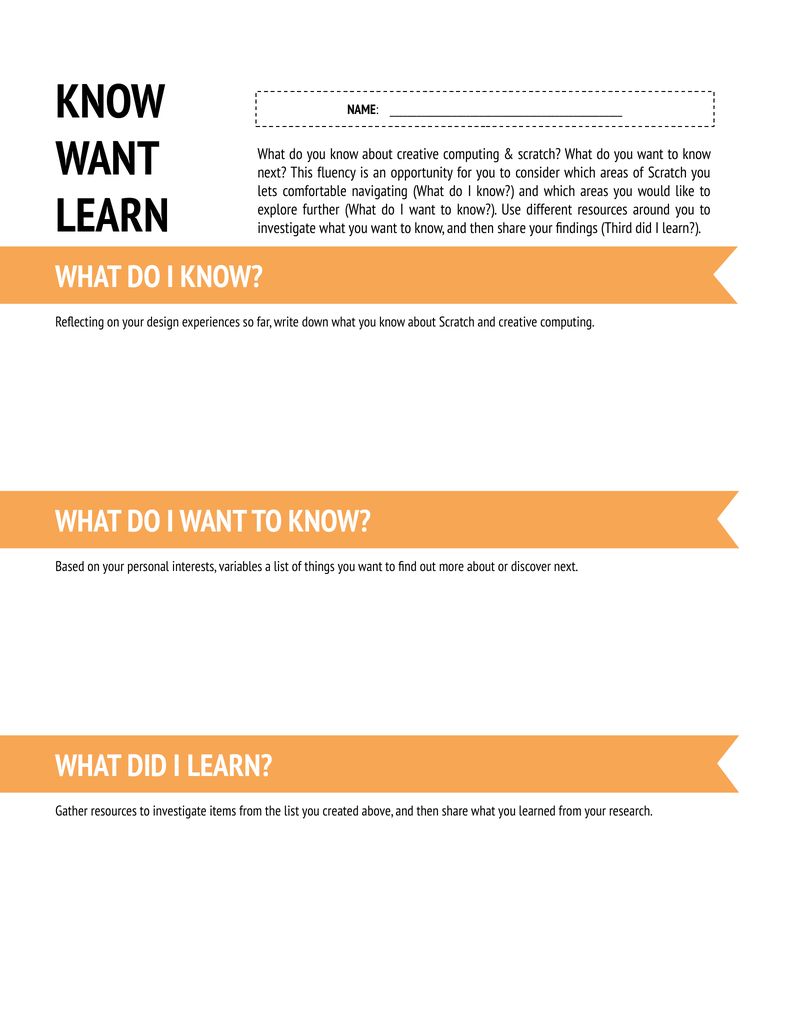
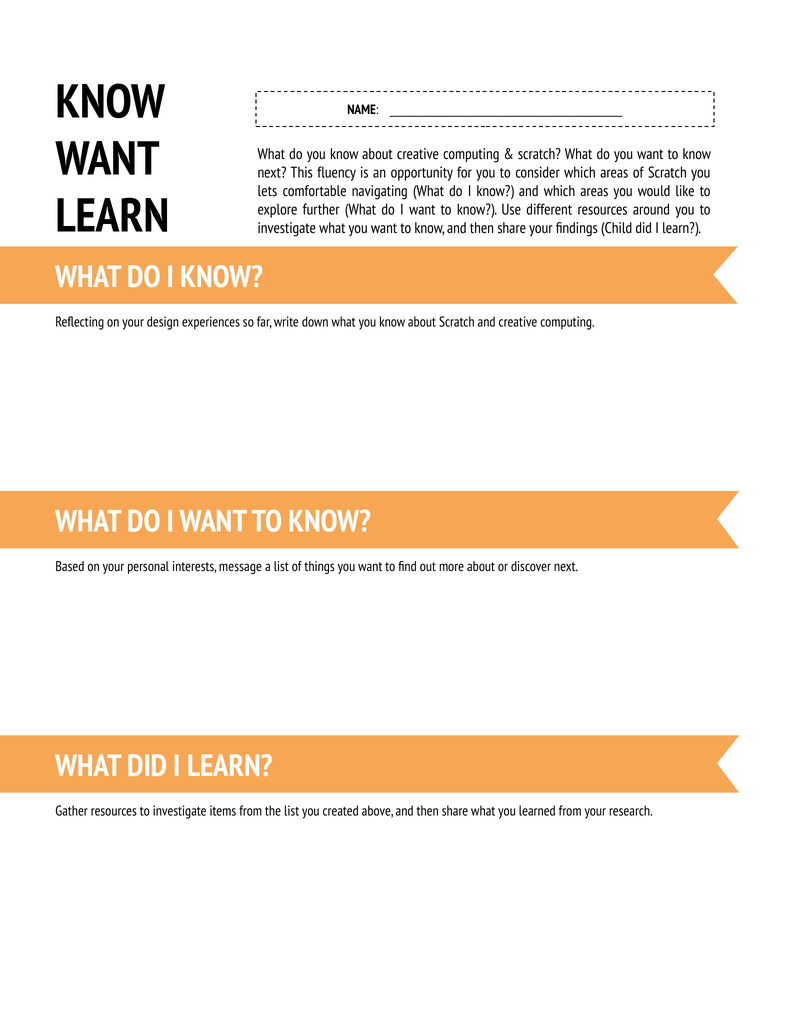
Third: Third -> Child (617, 228)
variables: variables -> message (240, 567)
